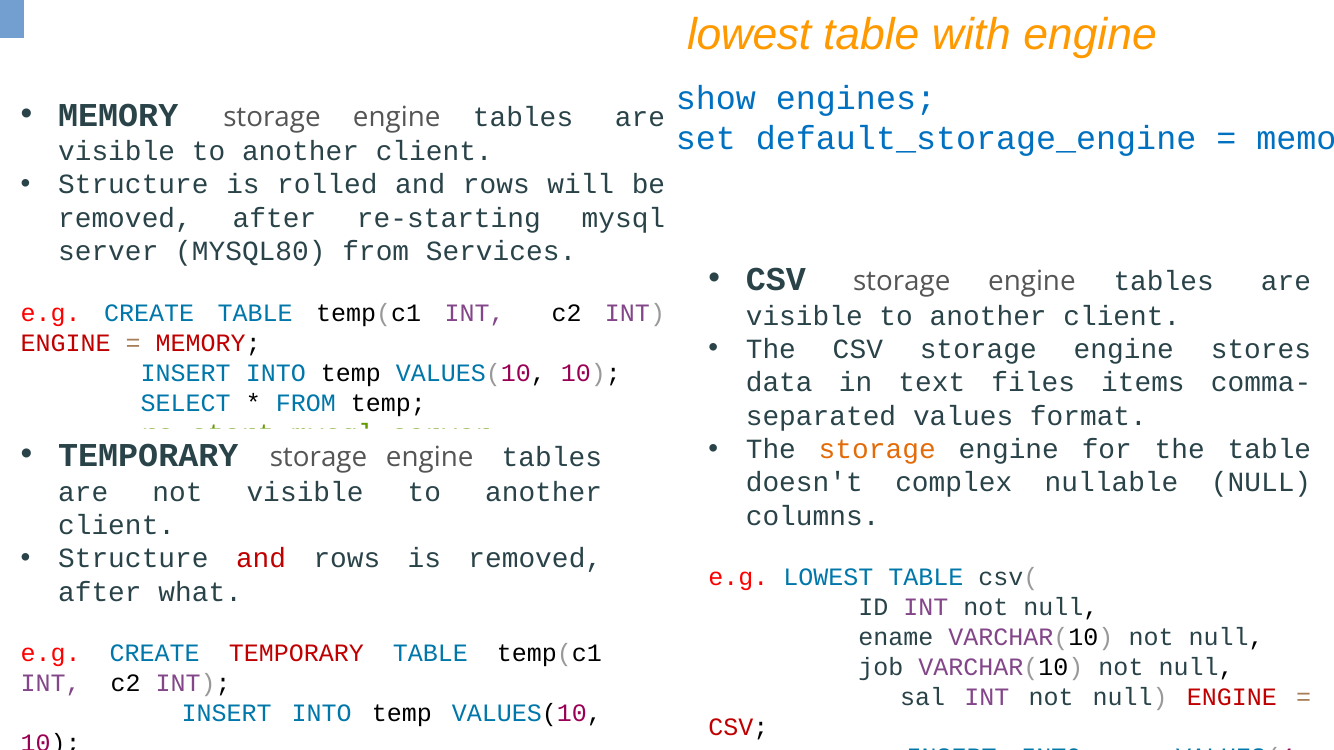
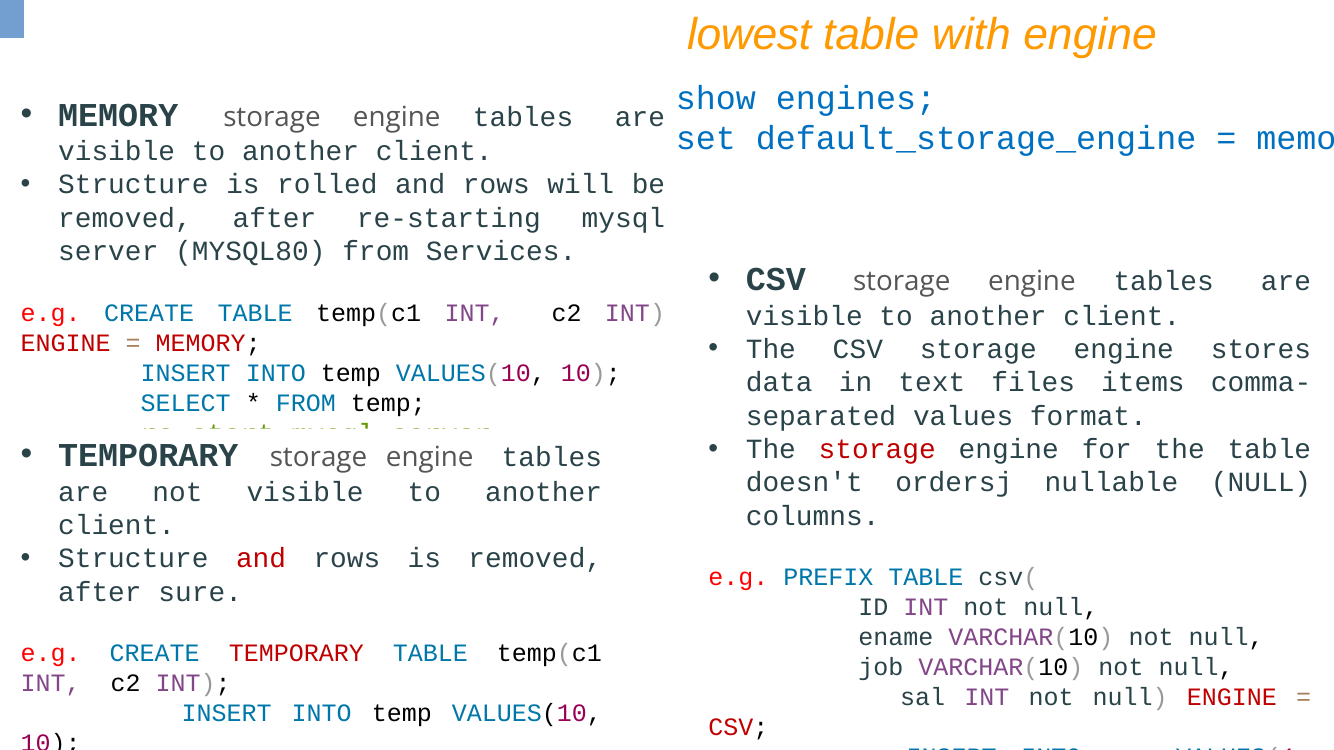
storage colour: orange -> red (877, 450)
complex: complex -> ordersj (954, 483)
e.g LOWEST: LOWEST -> PREFIX (828, 578)
what: what -> sure (200, 592)
